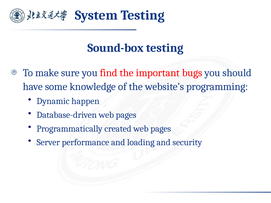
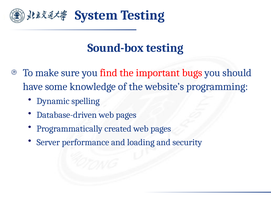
happen: happen -> spelling (86, 101)
